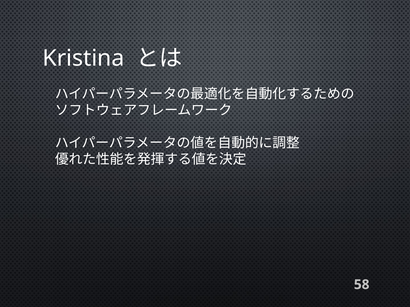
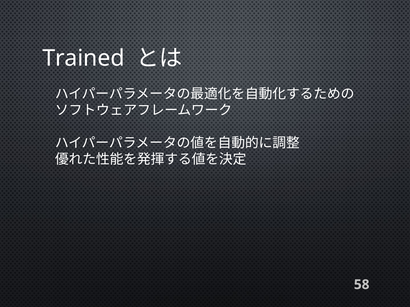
Kristina: Kristina -> Trained (84, 58)
